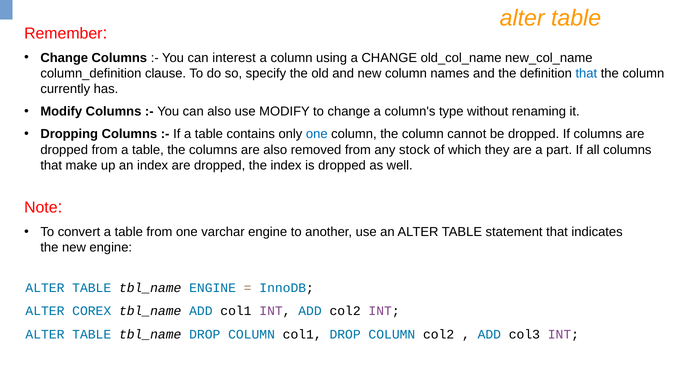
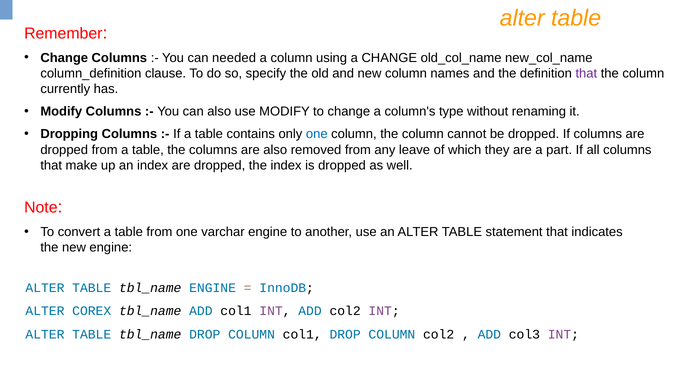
interest: interest -> needed (234, 58)
that colour: blue -> purple (586, 73)
stock: stock -> leave (415, 150)
